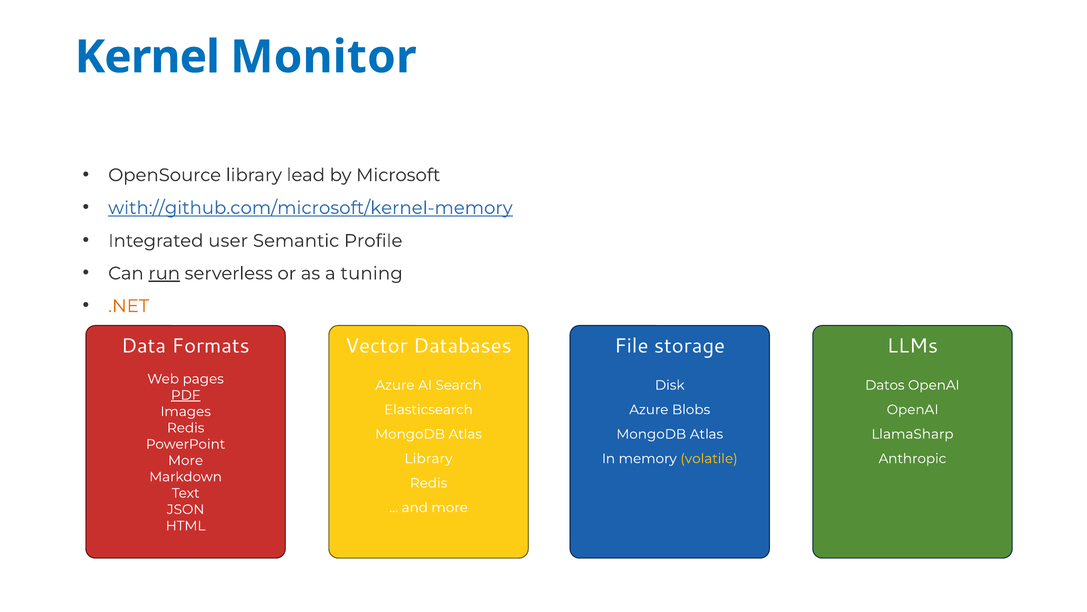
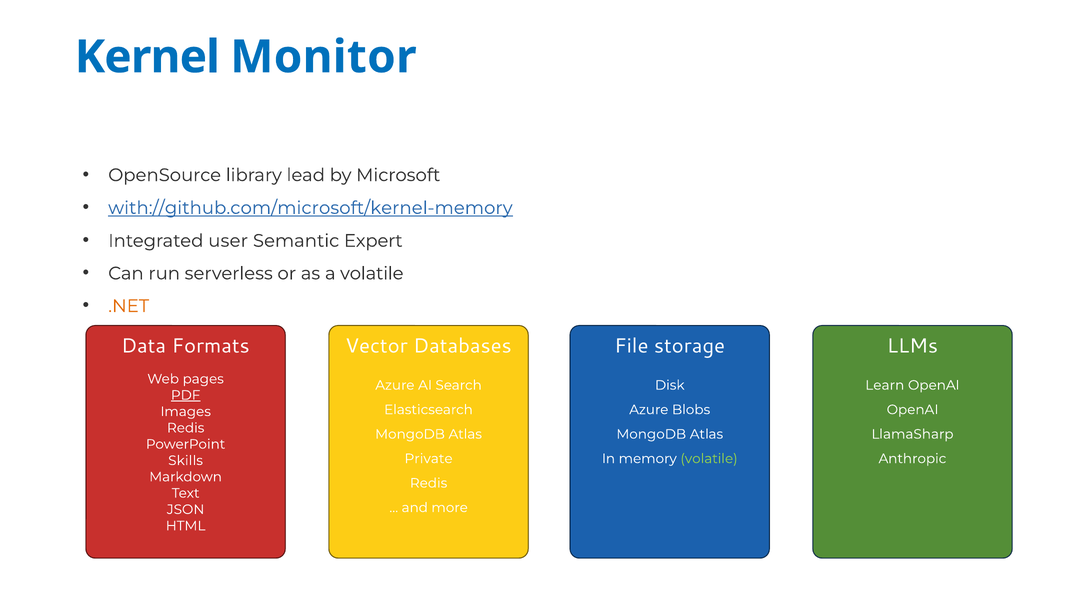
Profile: Profile -> Expert (373, 241)
run underline: present -> none (164, 273)
a tuning: tuning -> volatile (372, 273)
Datos: Datos -> Learn (885, 385)
Library: Library -> Private (429, 458)
volatile colour: yellow -> light green (709, 458)
More: More -> Skills (186, 460)
